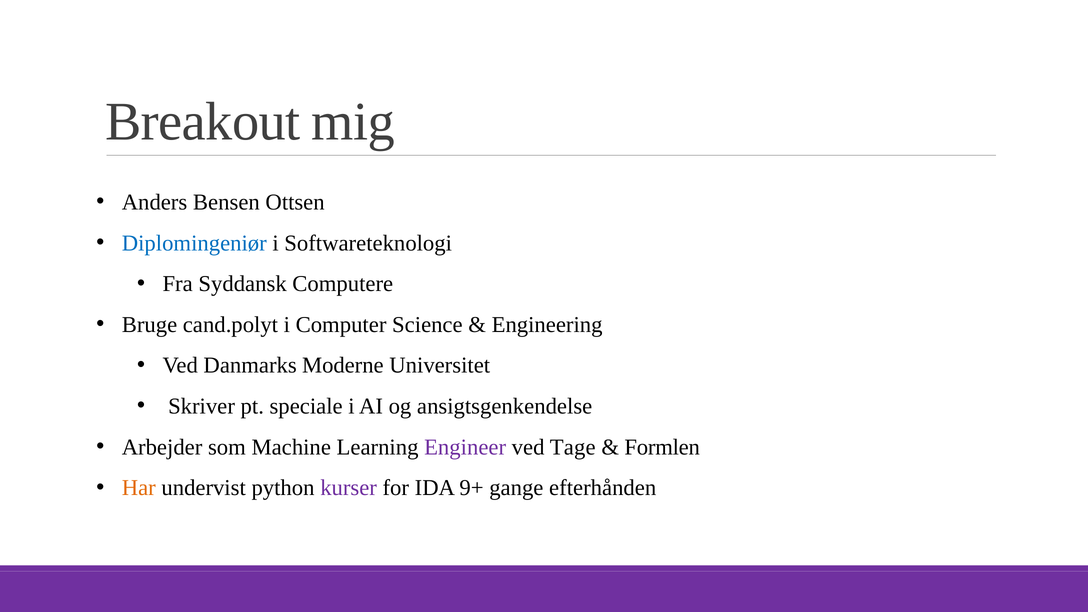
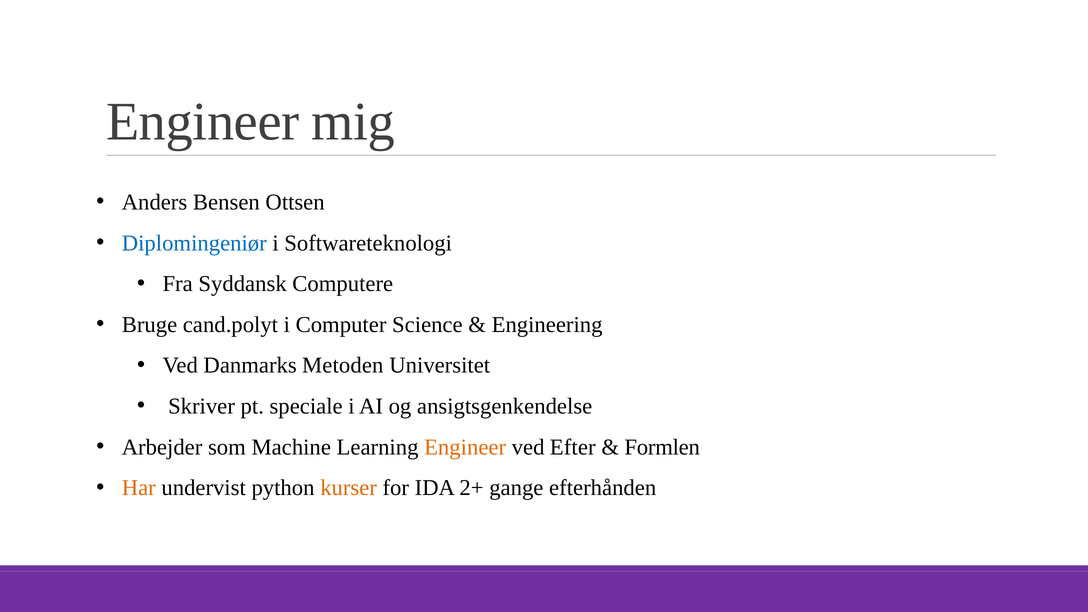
Breakout: Breakout -> Engineer (203, 122)
Moderne: Moderne -> Metoden (343, 365)
Engineer colour: purple -> orange (465, 447)
Tage: Tage -> Efter (573, 447)
kurser colour: purple -> orange (349, 488)
9+: 9+ -> 2+ (472, 488)
